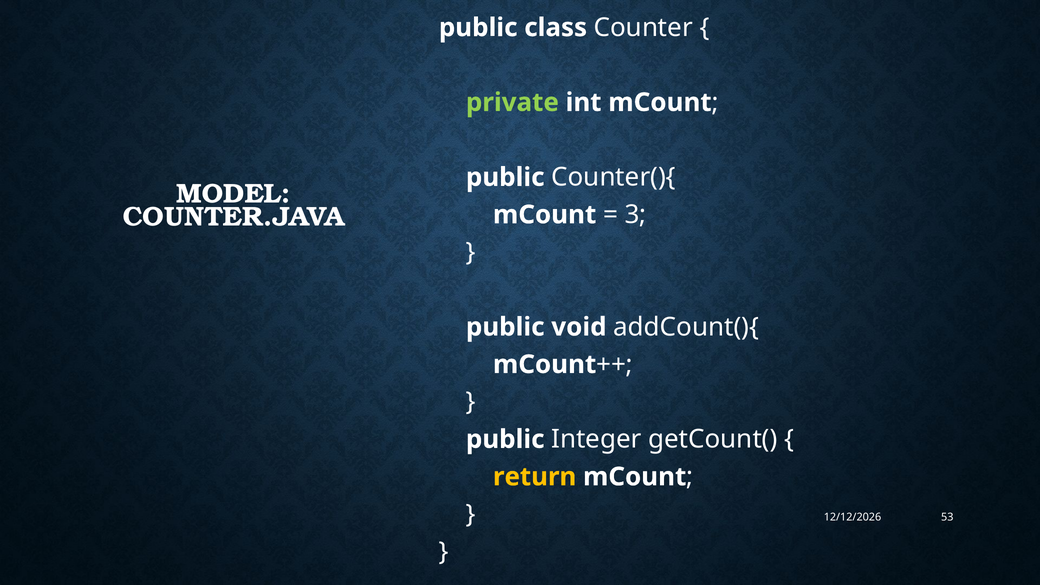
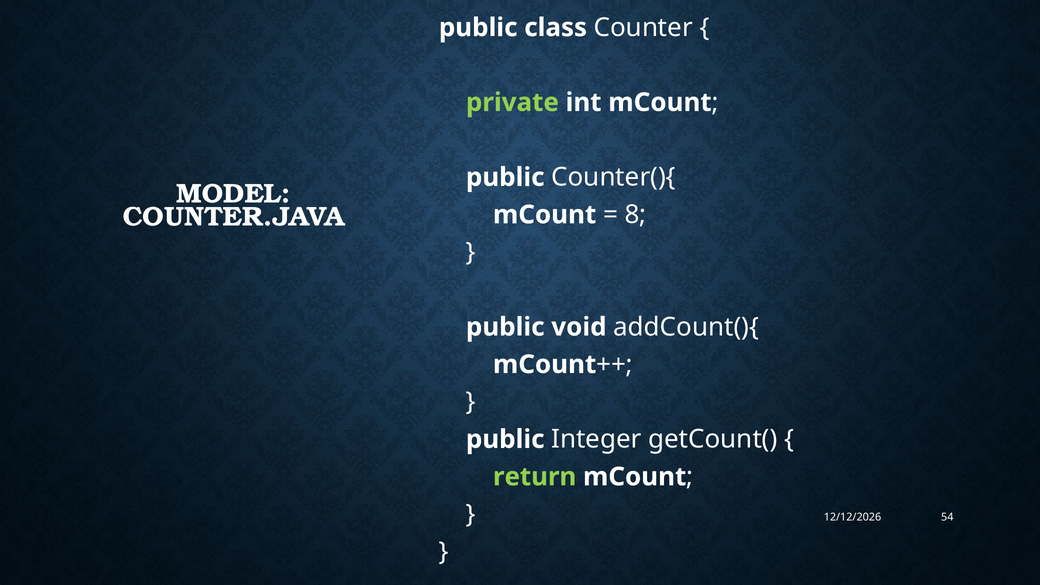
3: 3 -> 8 (636, 215)
return colour: yellow -> light green (535, 477)
53: 53 -> 54 (947, 517)
